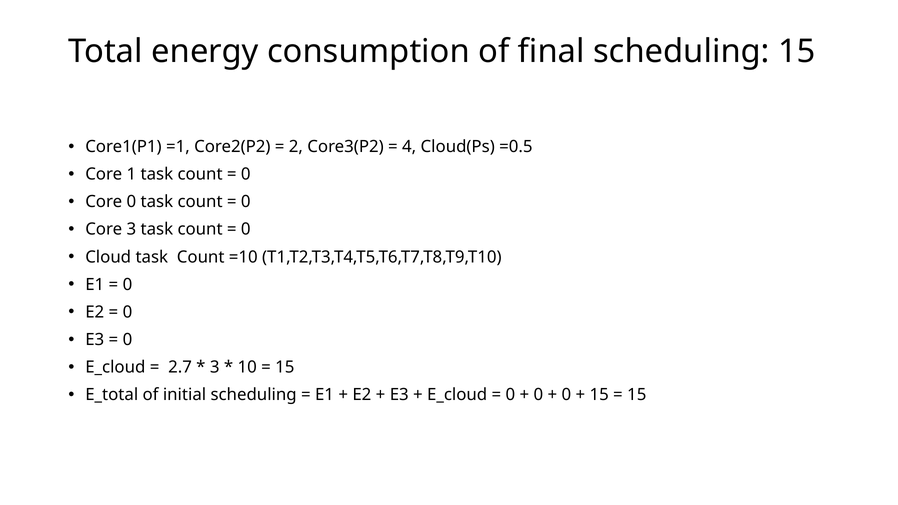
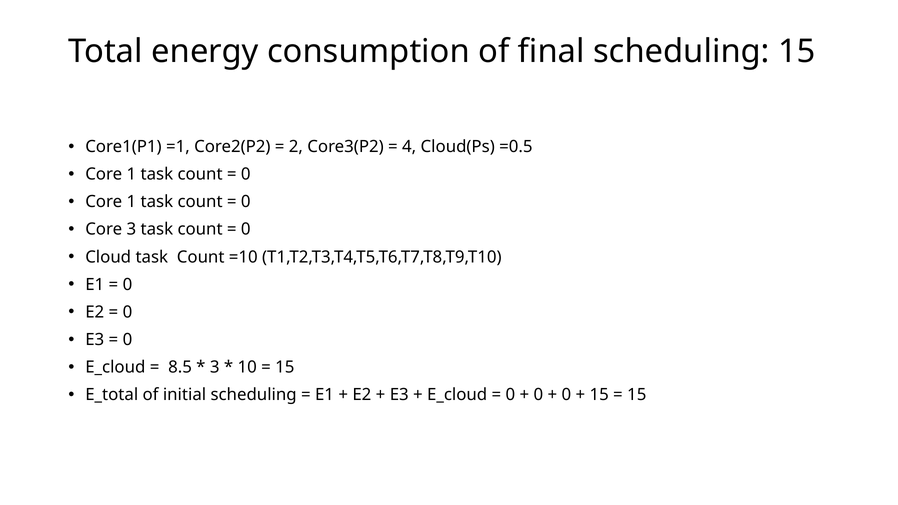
0: 0 -> 1 (131, 202)
2.7: 2.7 -> 8.5 (180, 367)
